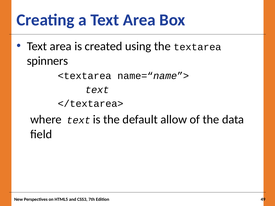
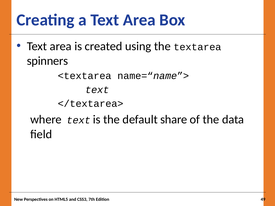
allow: allow -> share (174, 120)
